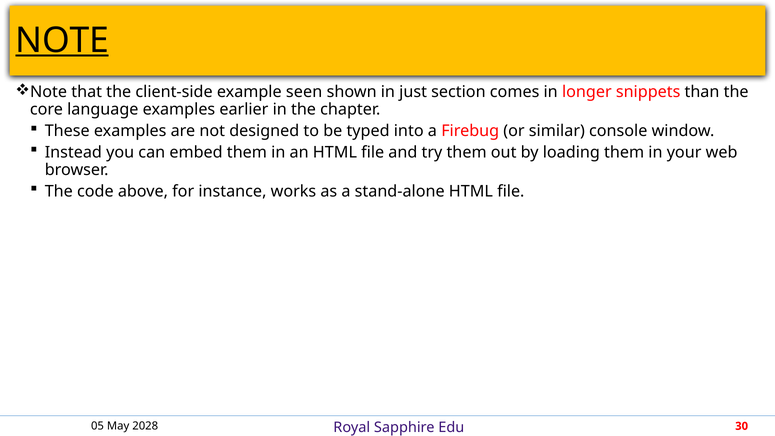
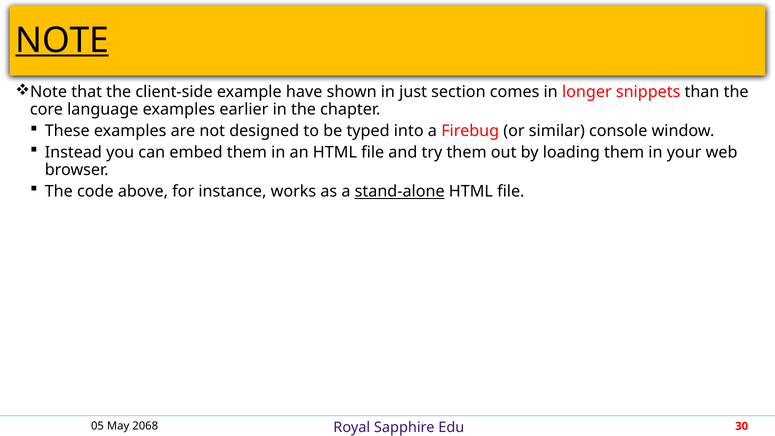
seen: seen -> have (304, 92)
stand-alone underline: none -> present (400, 191)
2028: 2028 -> 2068 (145, 426)
